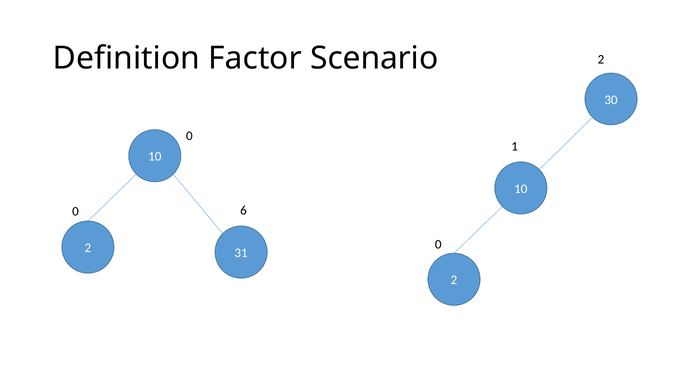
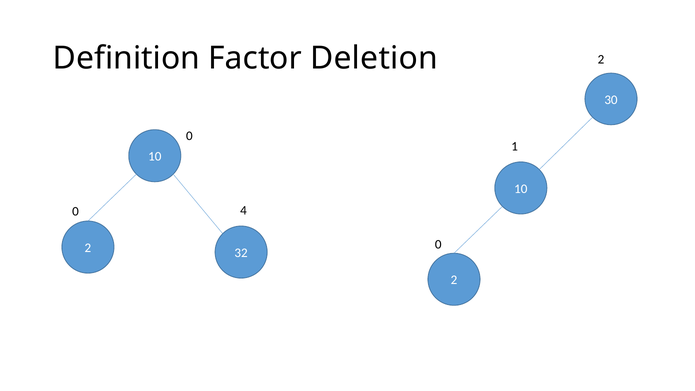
Scenario: Scenario -> Deletion (374, 58)
6: 6 -> 4 (243, 210)
31: 31 -> 32 (241, 253)
